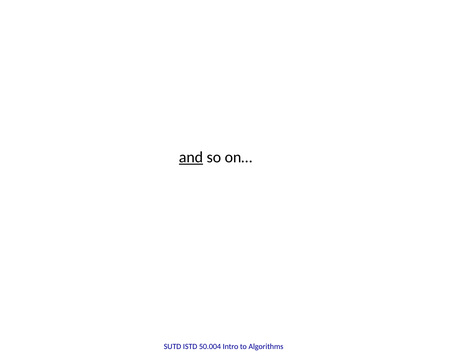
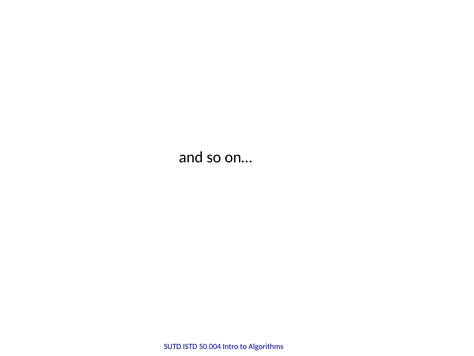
and underline: present -> none (191, 157)
